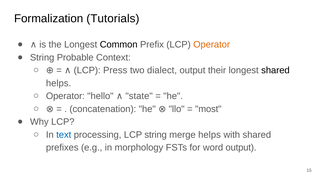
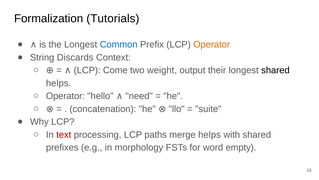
Common colour: black -> blue (119, 44)
Probable: Probable -> Discards (75, 57)
Press: Press -> Come (115, 70)
dialect: dialect -> weight (162, 70)
state: state -> need (139, 96)
most: most -> suite (208, 109)
text colour: blue -> red (64, 134)
LCP string: string -> paths (156, 134)
word output: output -> empty (241, 147)
